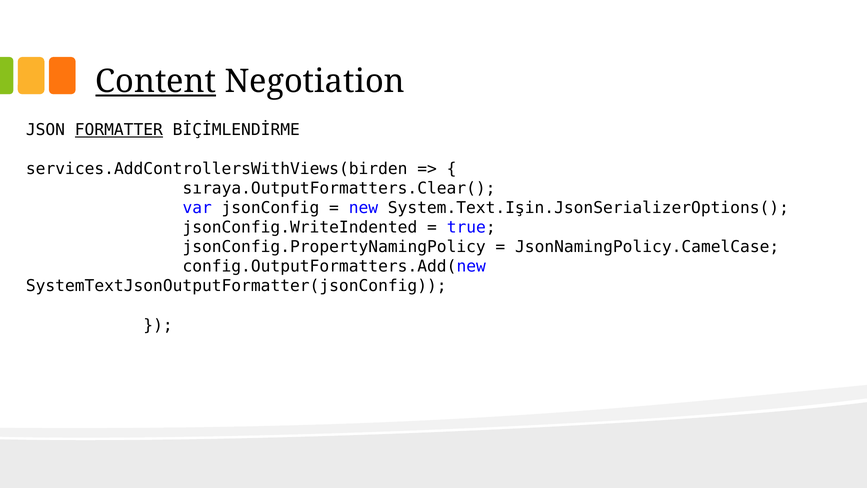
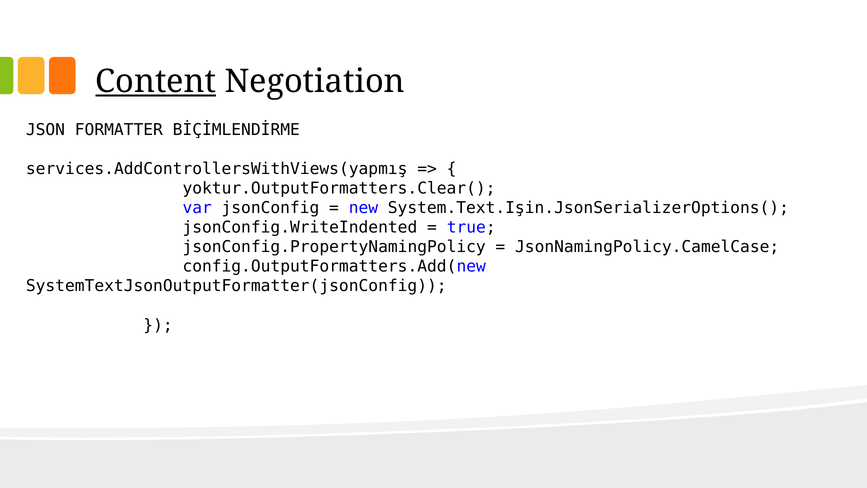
FORMATTER underline: present -> none (119, 130)
services.AddControllersWithViews(birden: services.AddControllersWithViews(birden -> services.AddControllersWithViews(yapmış (217, 169)
sıraya.OutputFormatters.Clear(: sıraya.OutputFormatters.Clear( -> yoktur.OutputFormatters.Clear( (339, 188)
